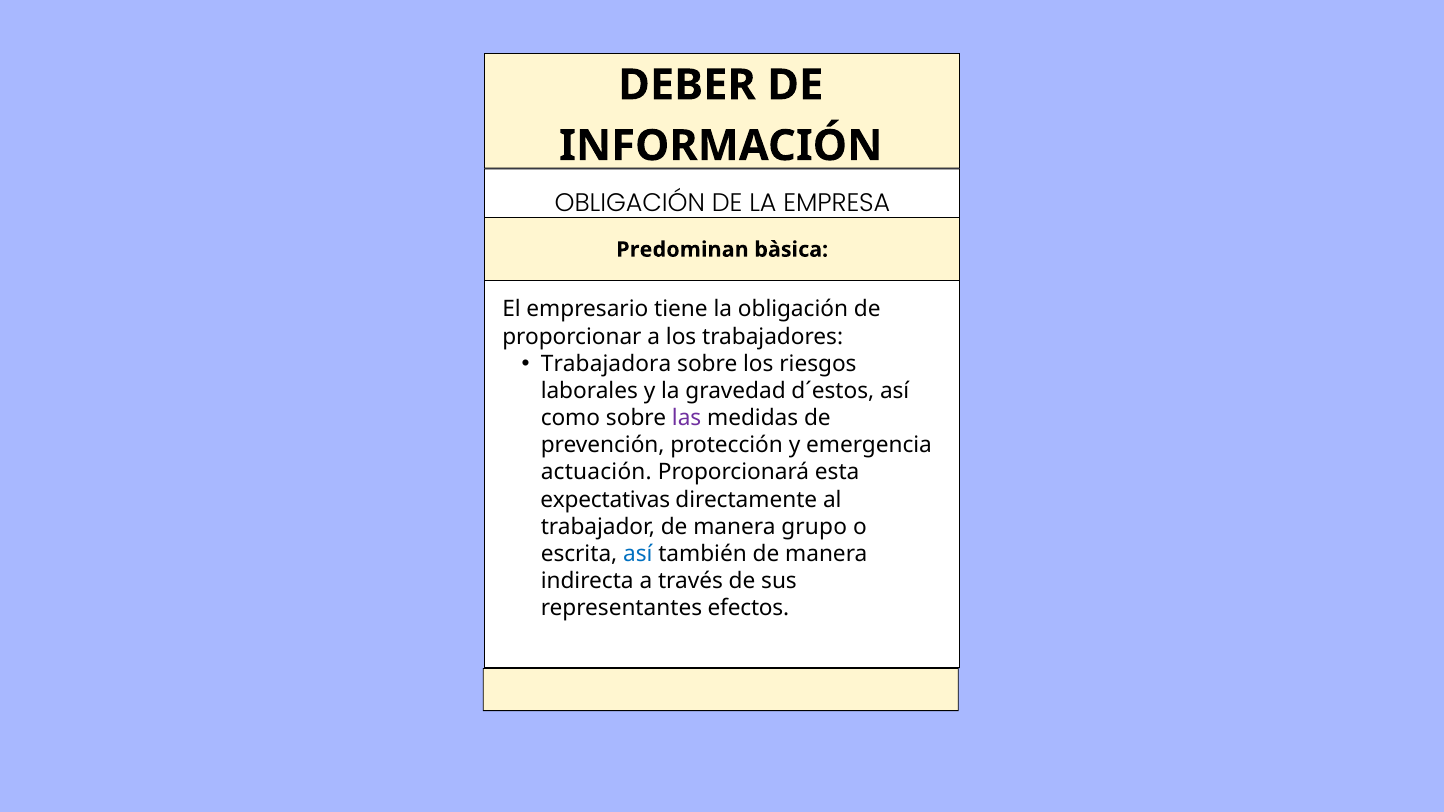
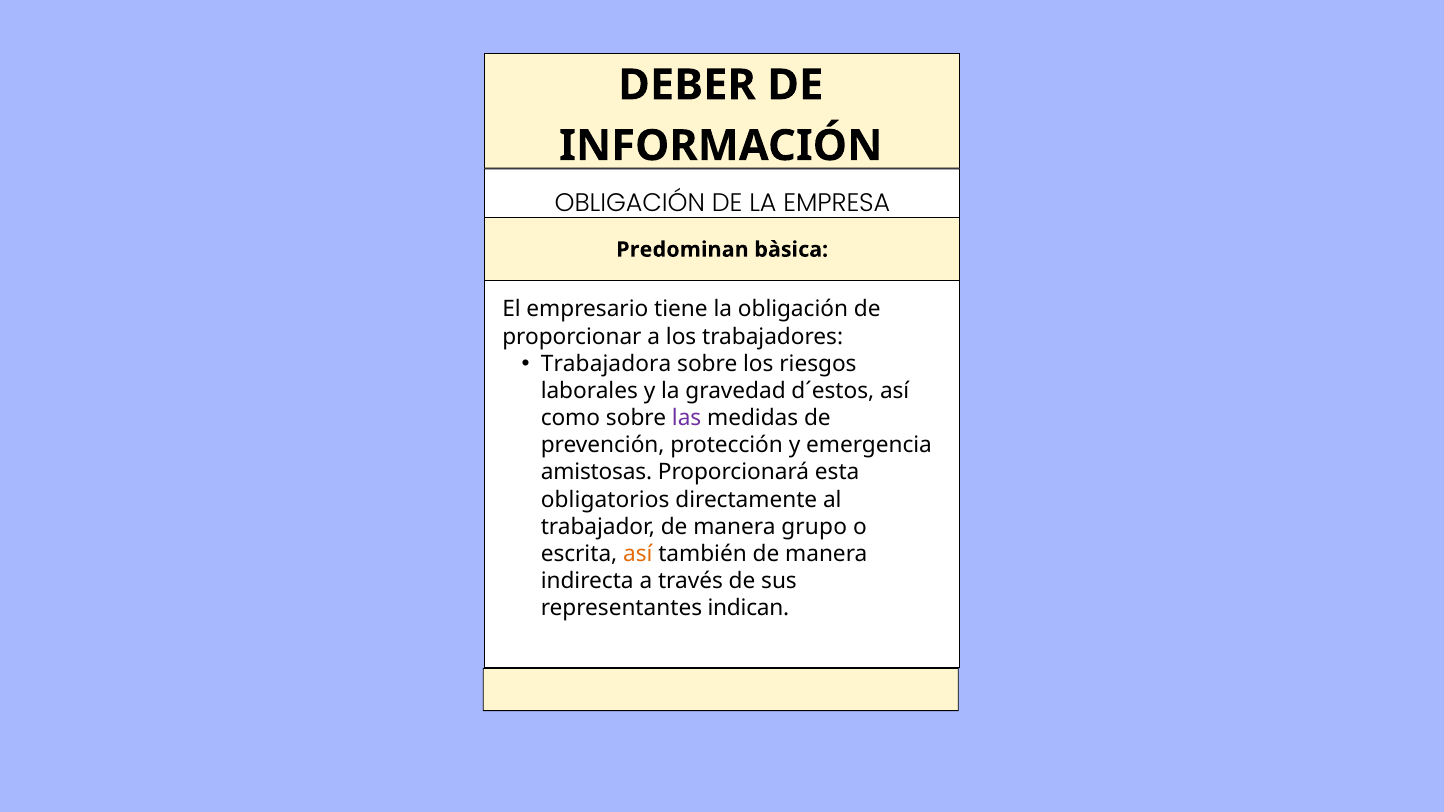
actuación: actuación -> amistosas (596, 473)
expectativas: expectativas -> obligatorios (605, 500)
así colour: blue -> orange (638, 554)
efectos: efectos -> indican (748, 608)
